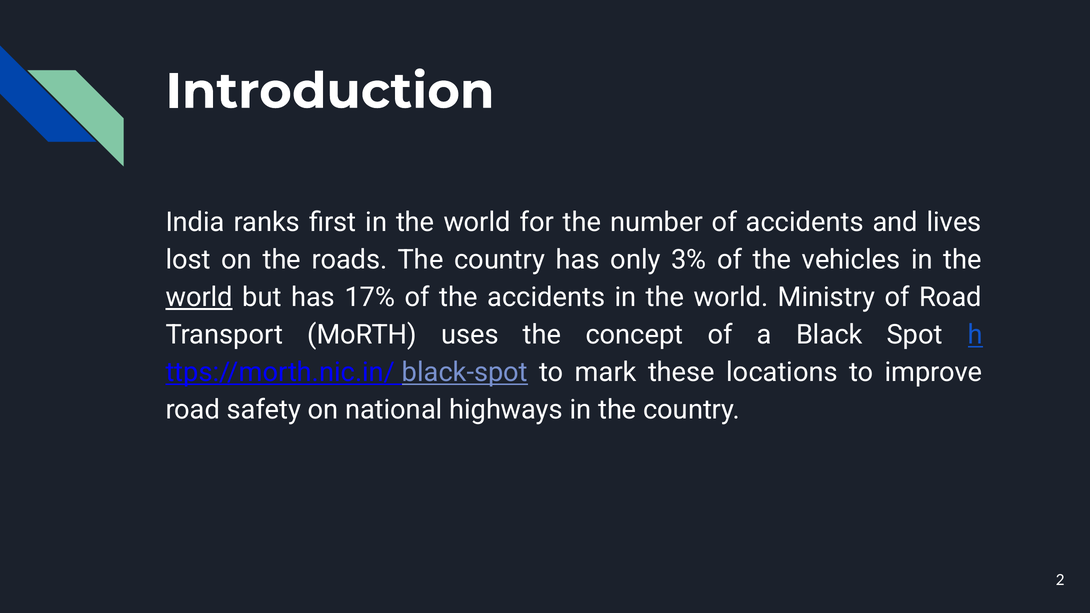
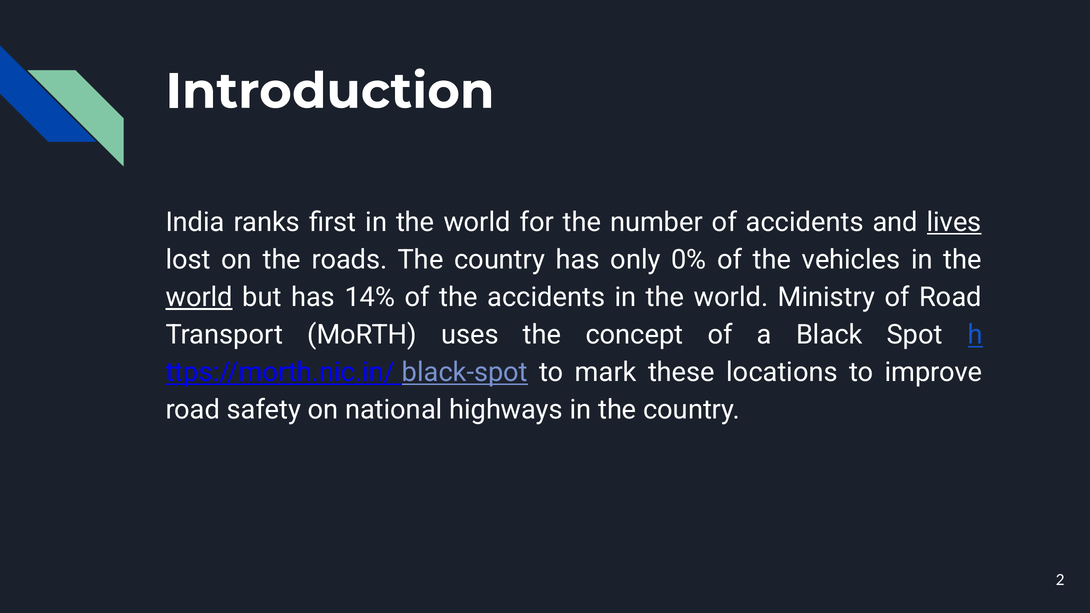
lives underline: none -> present (954, 222)
3%: 3% -> 0% (689, 260)
17%: 17% -> 14% (370, 297)
